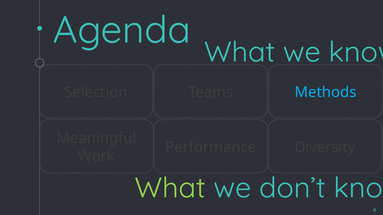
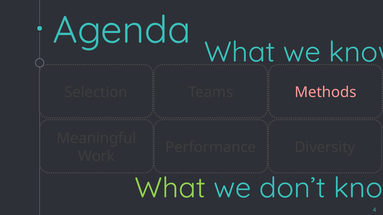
Methods colour: light blue -> pink (326, 92)
